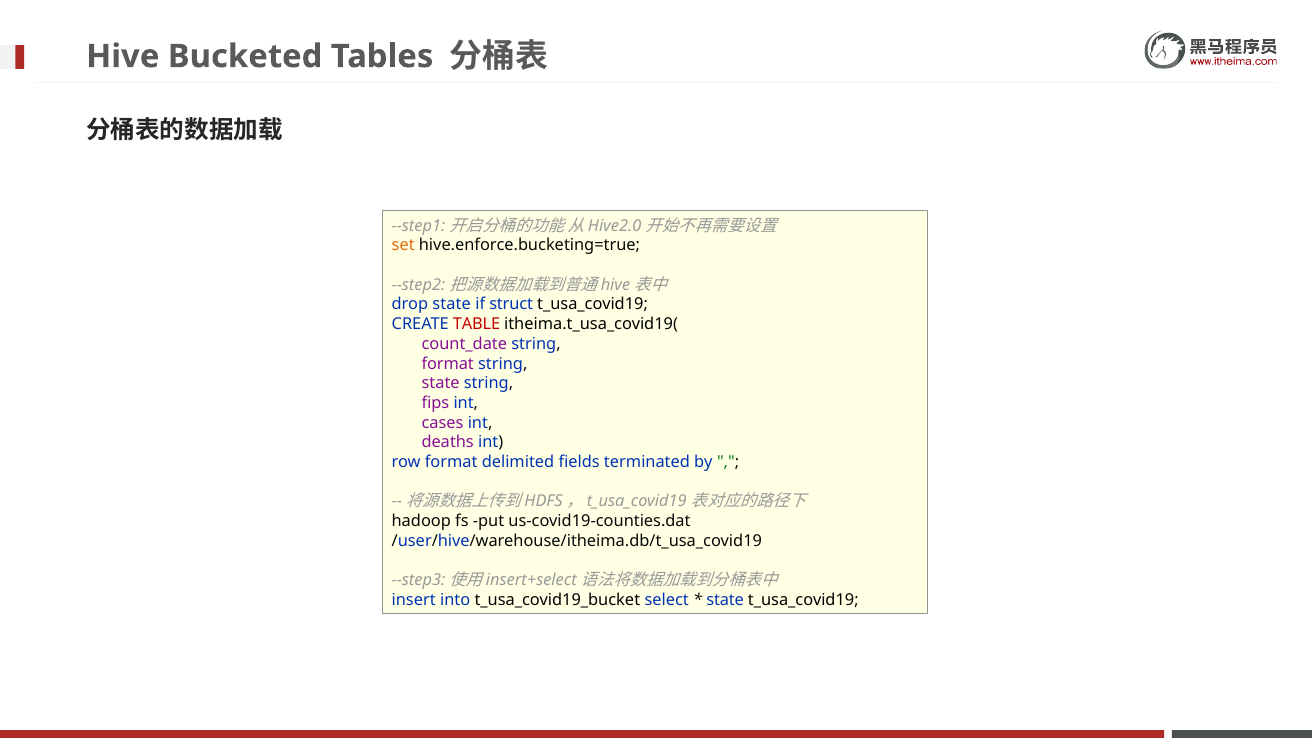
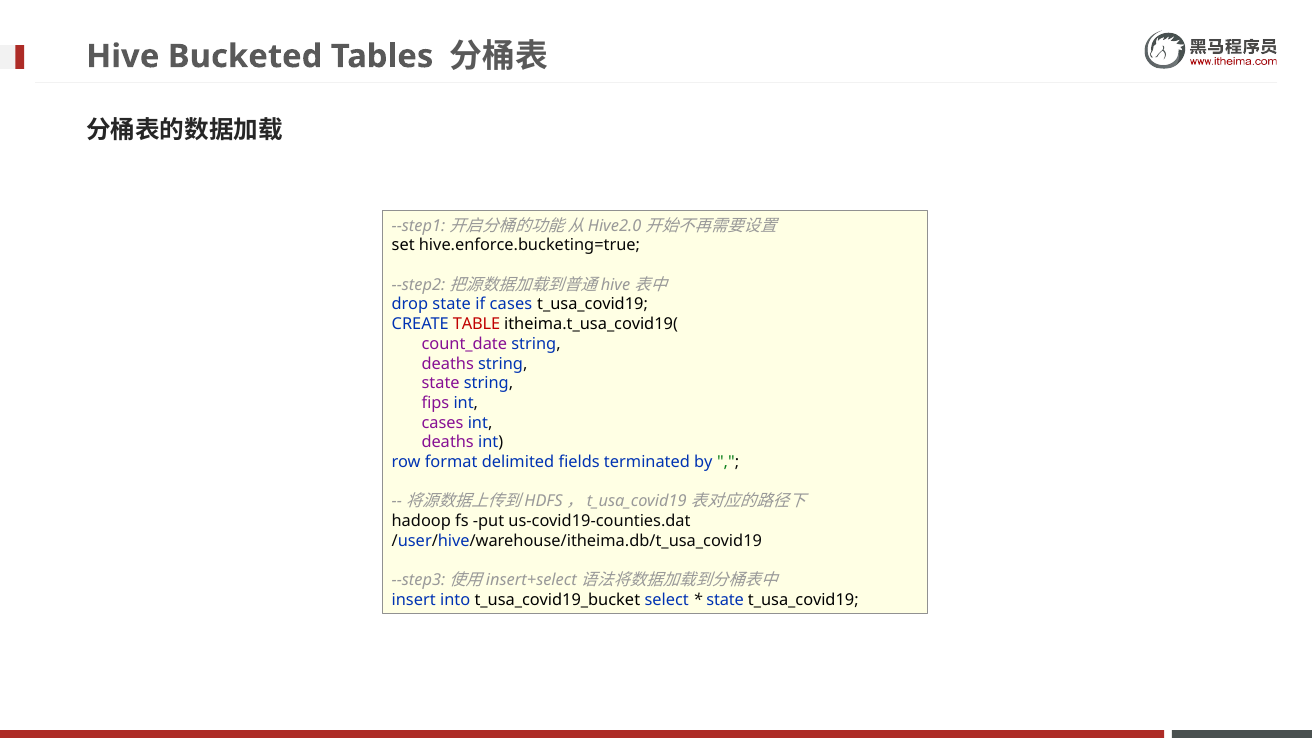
set colour: orange -> black (403, 246)
if struct: struct -> cases (511, 305)
format: format -> deaths (448, 364)
